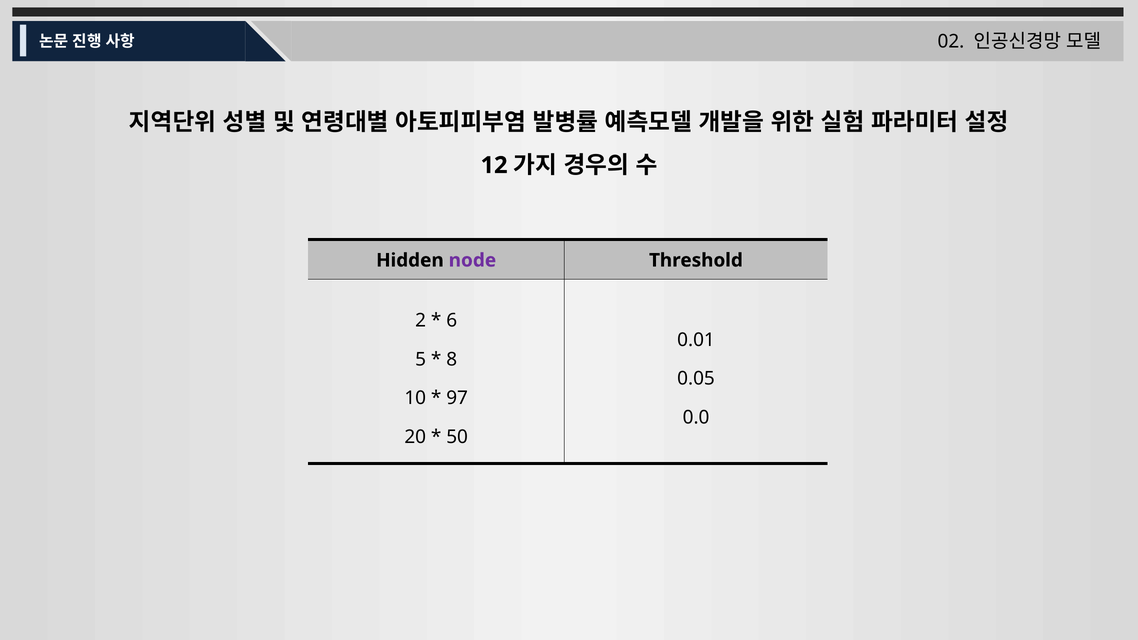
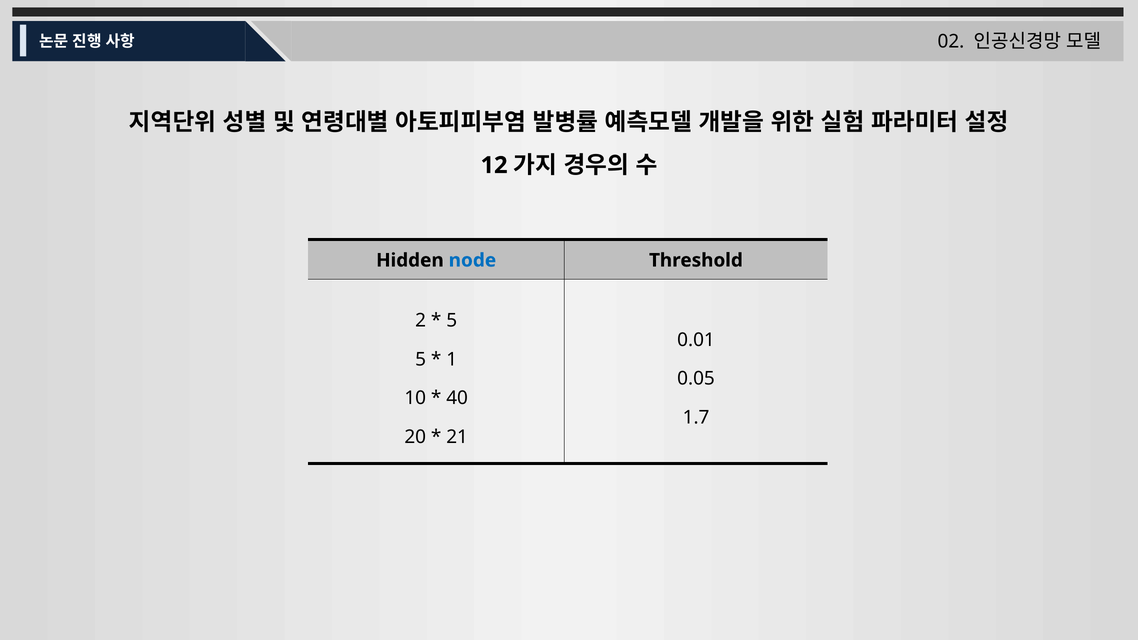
node colour: purple -> blue (472, 260)
6: 6 -> 5 (452, 321)
8: 8 -> 1 (452, 359)
97: 97 -> 40 (457, 398)
0.0: 0.0 -> 1.7 (696, 418)
50: 50 -> 21 (457, 437)
